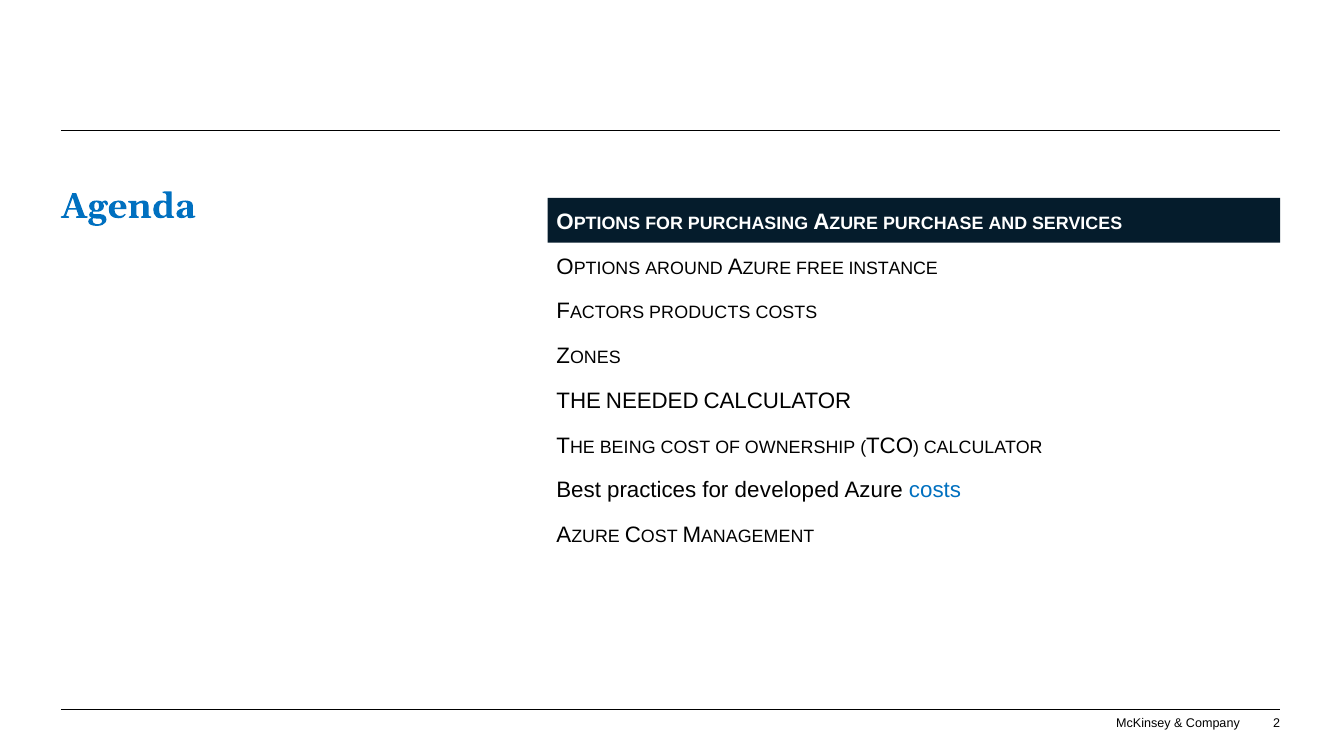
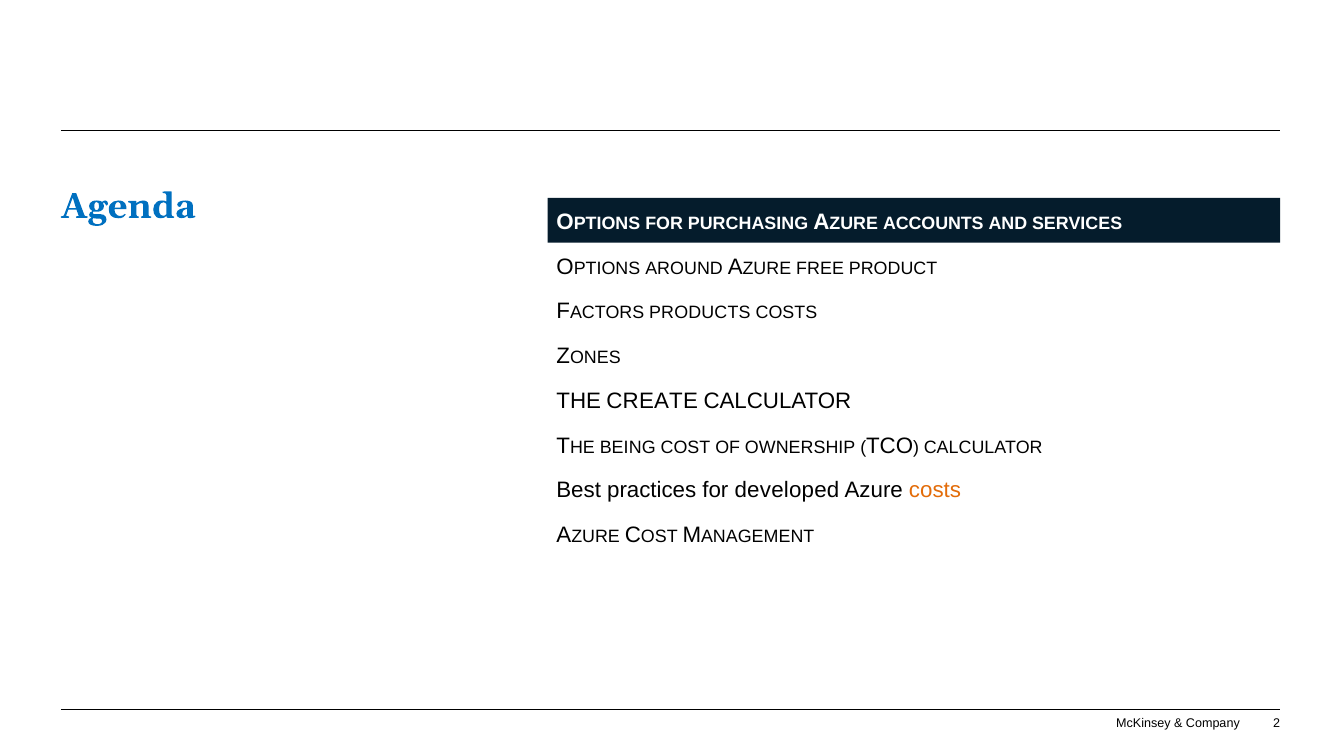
PURCHASE: PURCHASE -> ACCOUNTS (933, 224)
INSTANCE: INSTANCE -> PRODUCT (893, 268)
NEEDED: NEEDED -> CREATE (652, 401)
costs colour: blue -> orange (935, 491)
